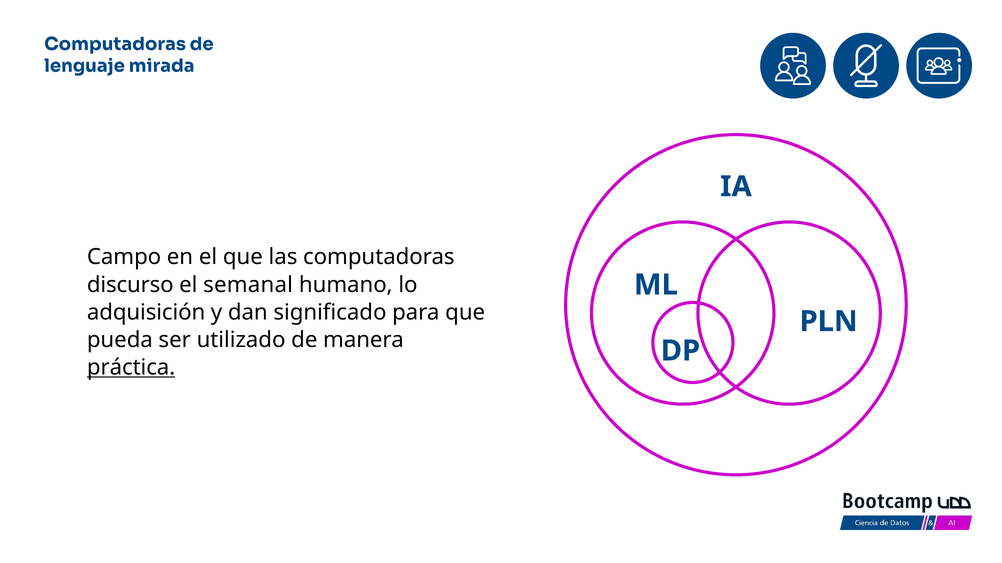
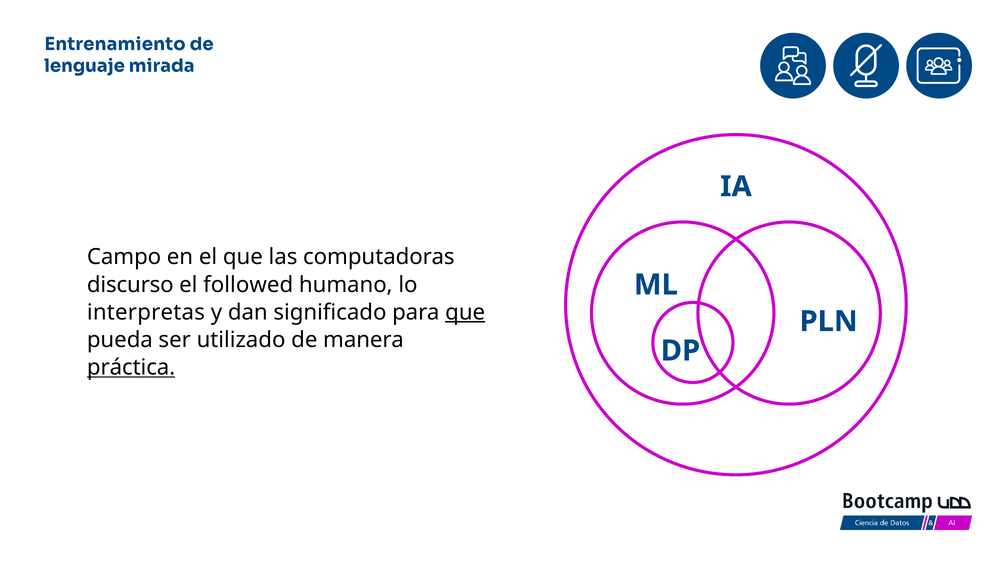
Computadoras: Computadoras -> Entrenamiento (115, 44)
semanal: semanal -> followed (248, 285)
adquisición: adquisición -> interpretas (146, 313)
que underline: none -> present (465, 313)
